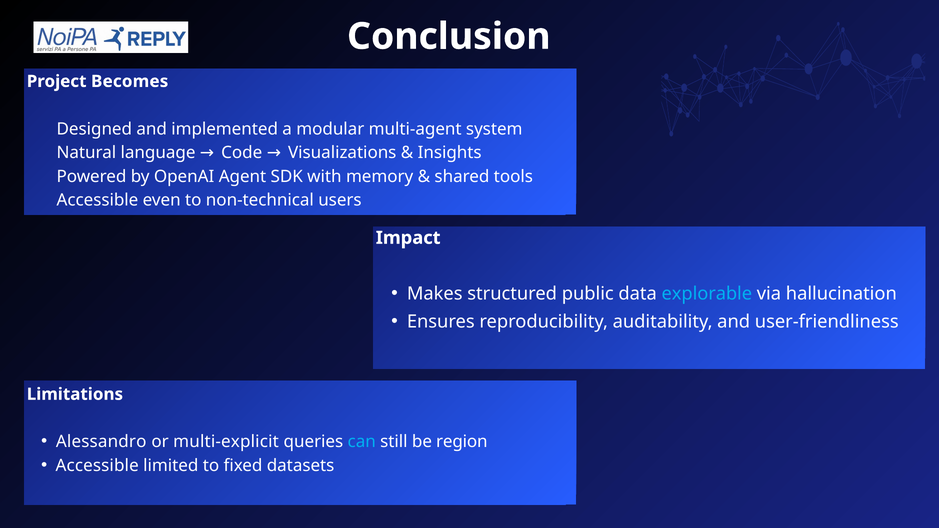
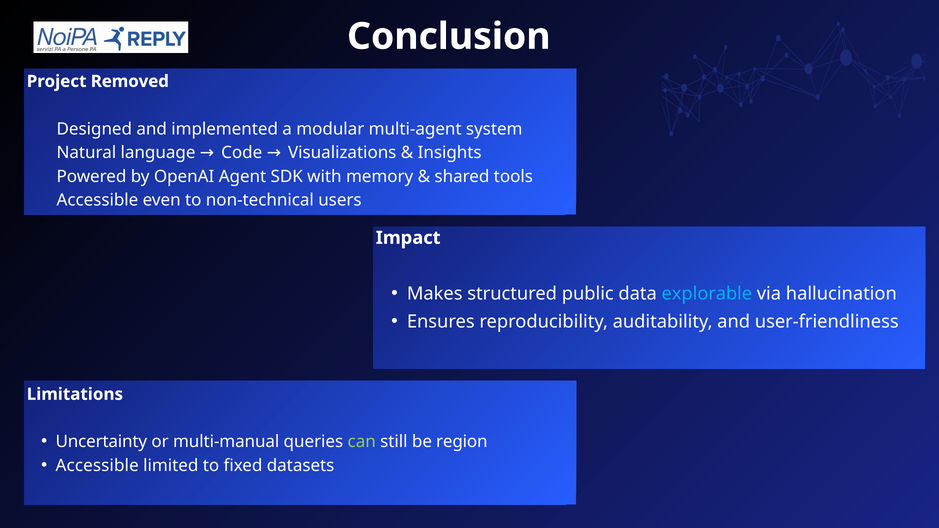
Becomes: Becomes -> Removed (130, 81)
Alessandro: Alessandro -> Uncertainty (101, 442)
multi-explicit: multi-explicit -> multi-manual (226, 442)
can colour: light blue -> light green (362, 442)
